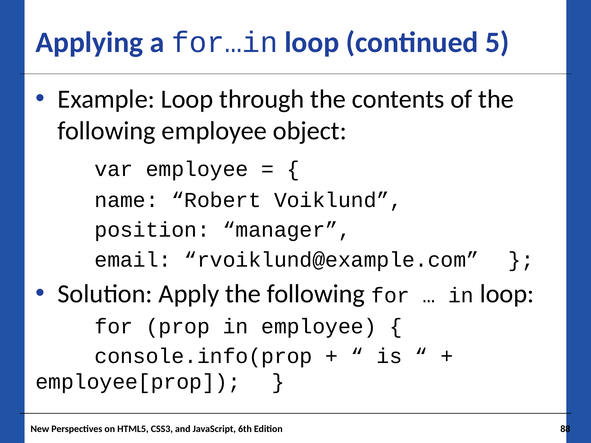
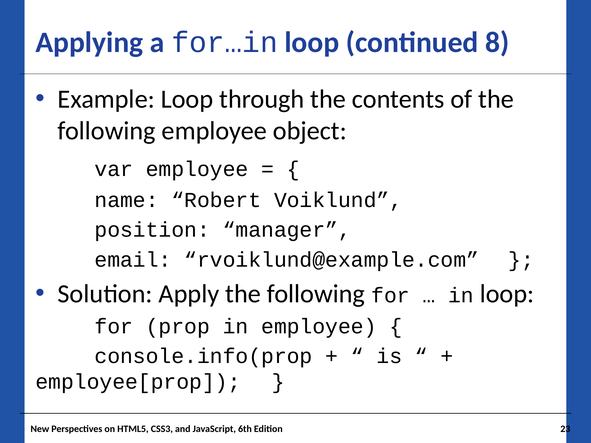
5: 5 -> 8 (497, 42)
88: 88 -> 23 (565, 429)
